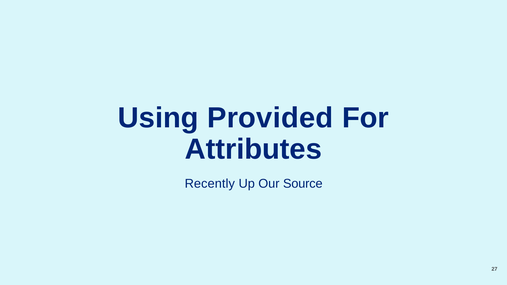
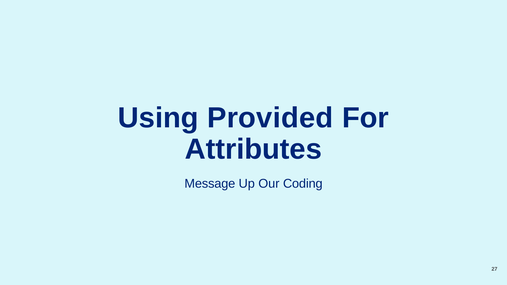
Recently: Recently -> Message (210, 184)
Source: Source -> Coding (303, 184)
